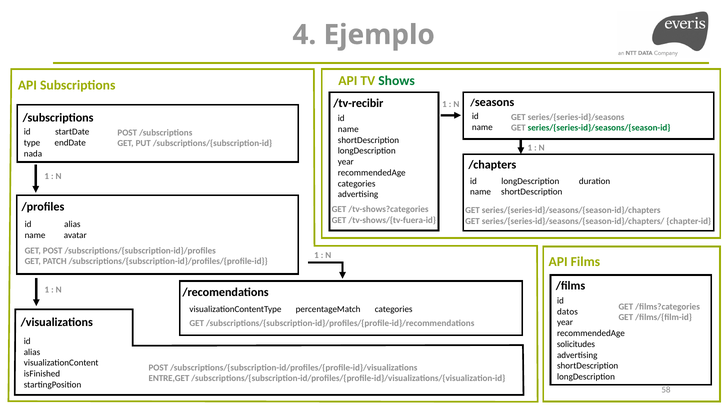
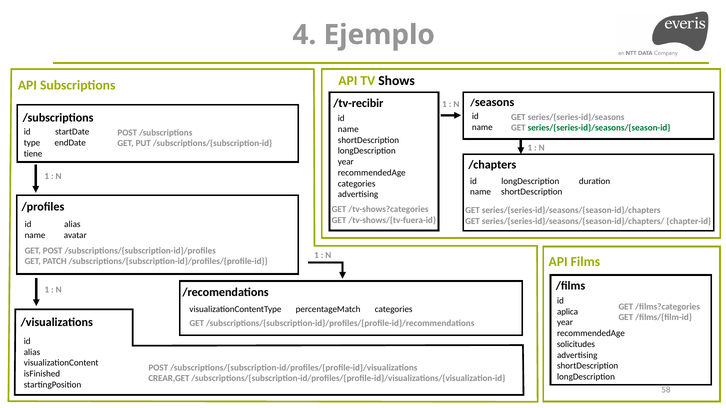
Shows colour: green -> black (397, 81)
nada: nada -> tiene (33, 154)
datos: datos -> aplica (568, 312)
ENTRE,GET: ENTRE,GET -> CREAR,GET (169, 379)
